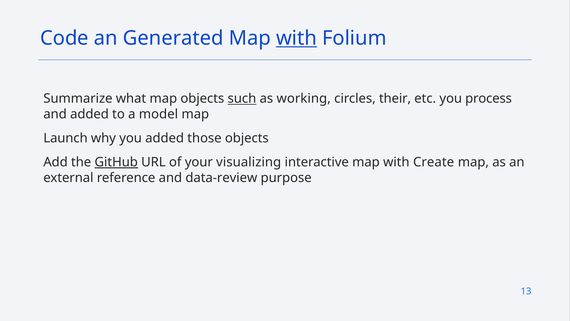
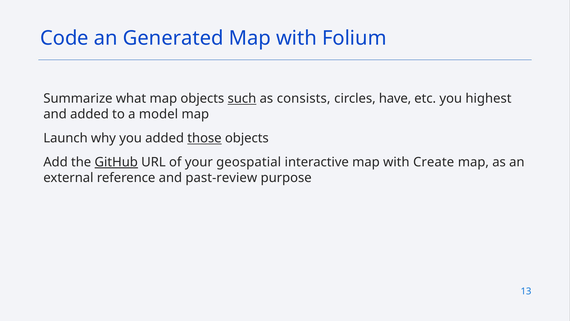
with underline: present -> none (297, 38)
working: working -> consists (304, 98)
their: their -> have (395, 98)
process: process -> highest (488, 98)
those underline: none -> present (204, 138)
visualizing: visualizing -> geospatial (249, 162)
data-review: data-review -> past-review (221, 178)
